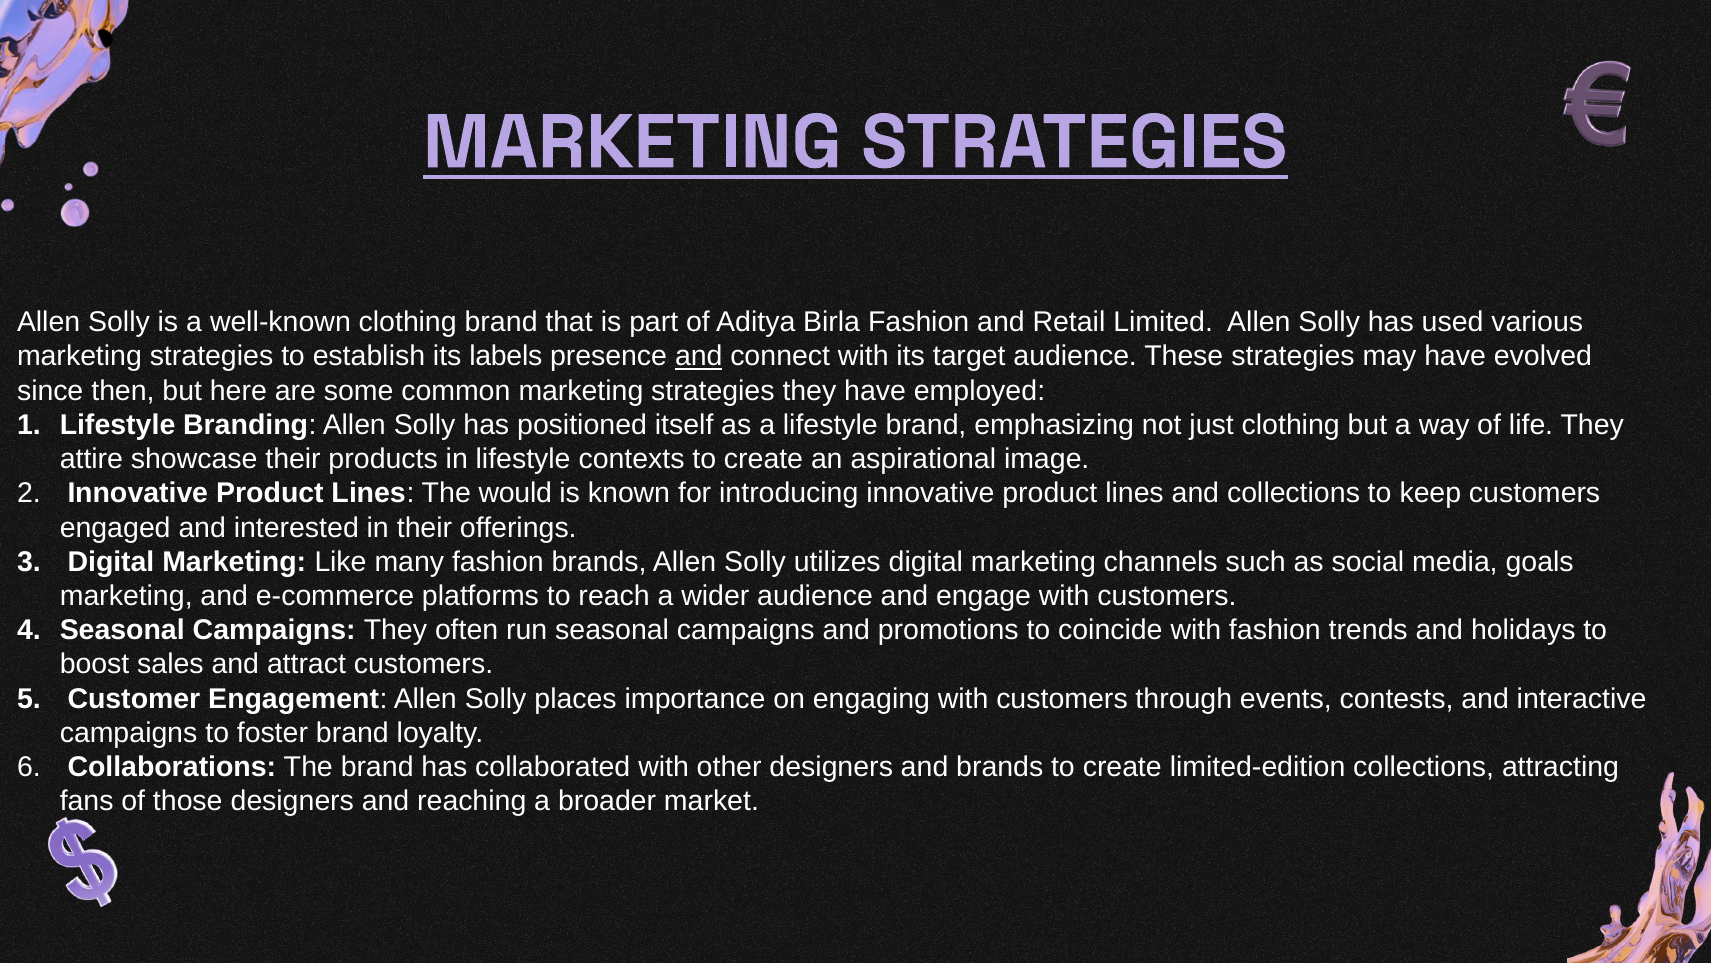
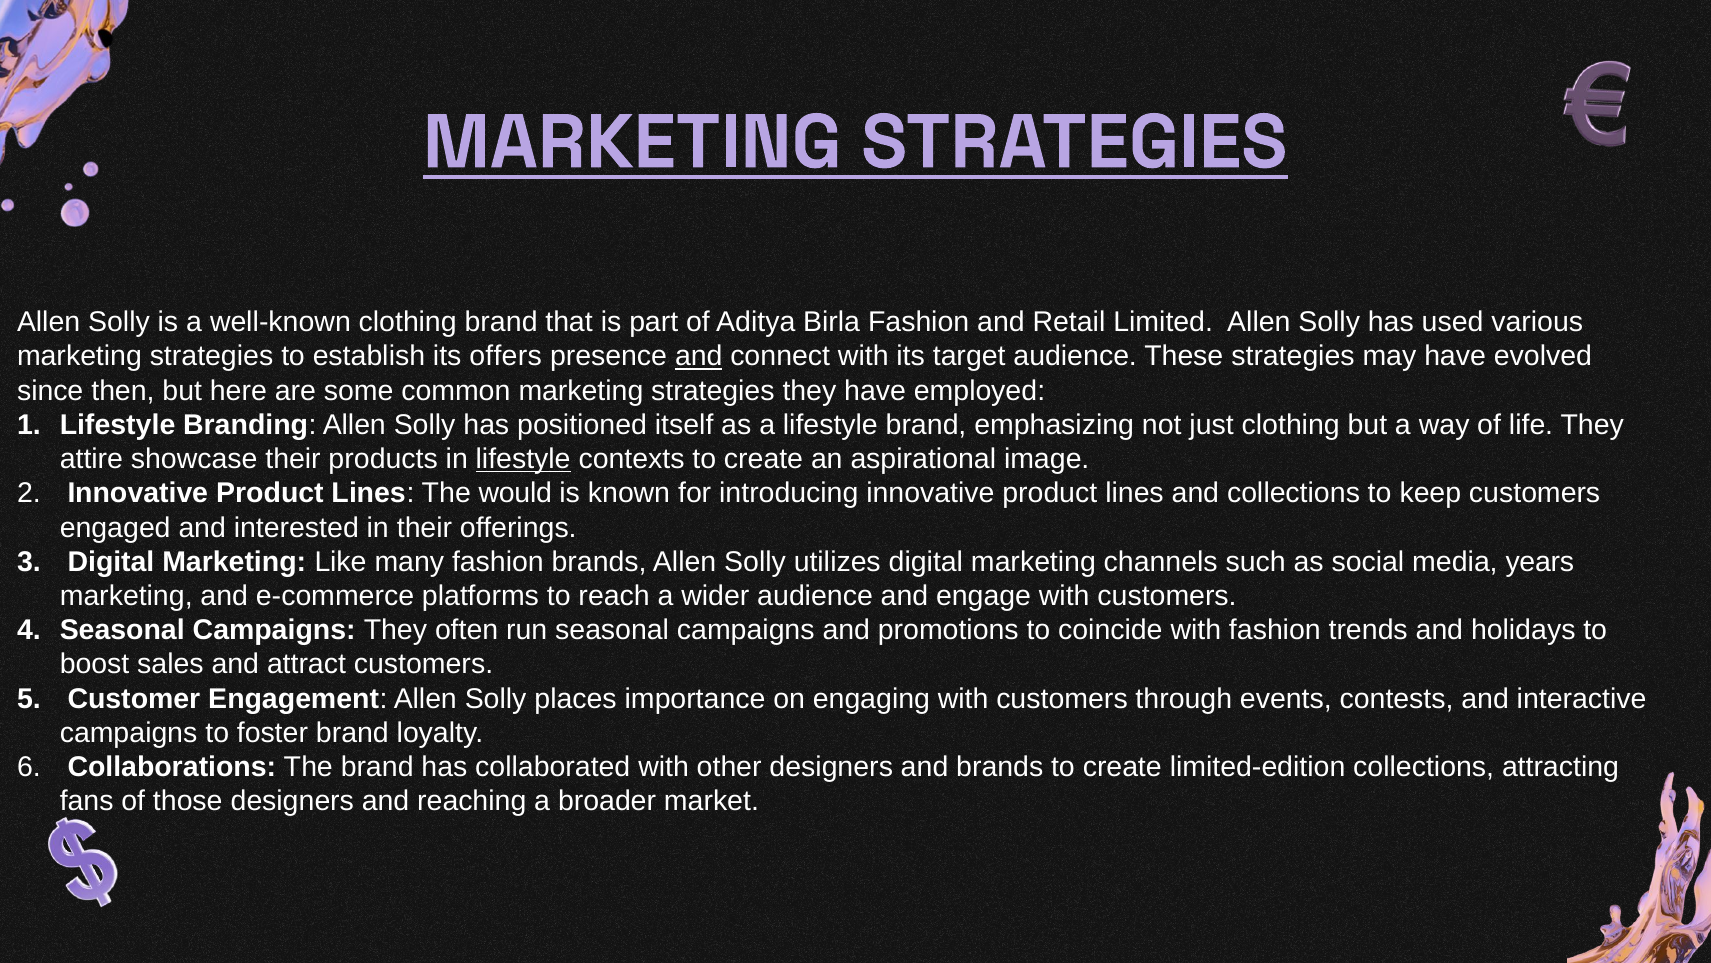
labels: labels -> offers (506, 356)
lifestyle underline: none -> present (523, 459)
goals: goals -> years (1540, 562)
